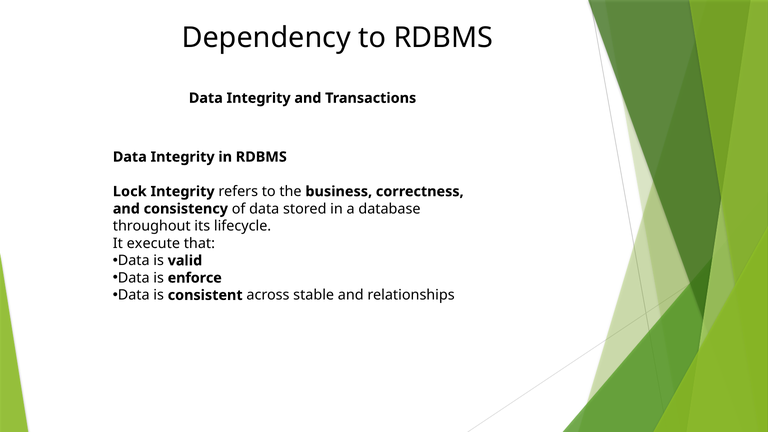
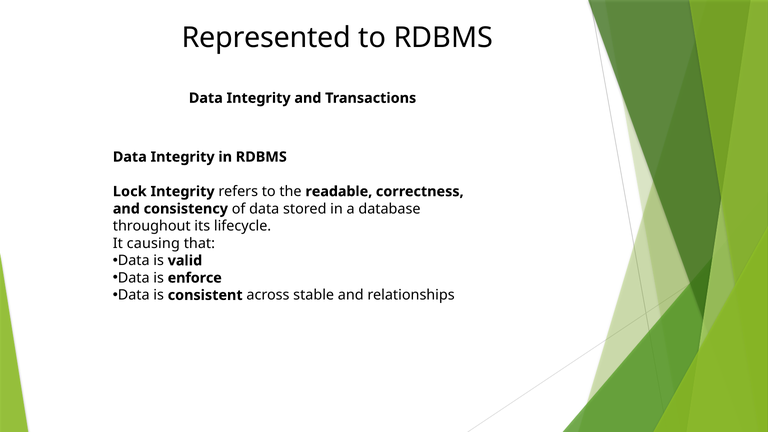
Dependency: Dependency -> Represented (266, 38)
business: business -> readable (339, 191)
execute: execute -> causing (153, 243)
